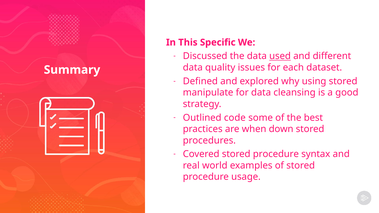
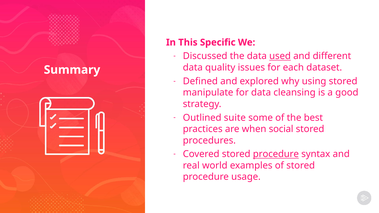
code: code -> suite (235, 118)
down: down -> social (281, 129)
procedure underline: none -> present (276, 154)
